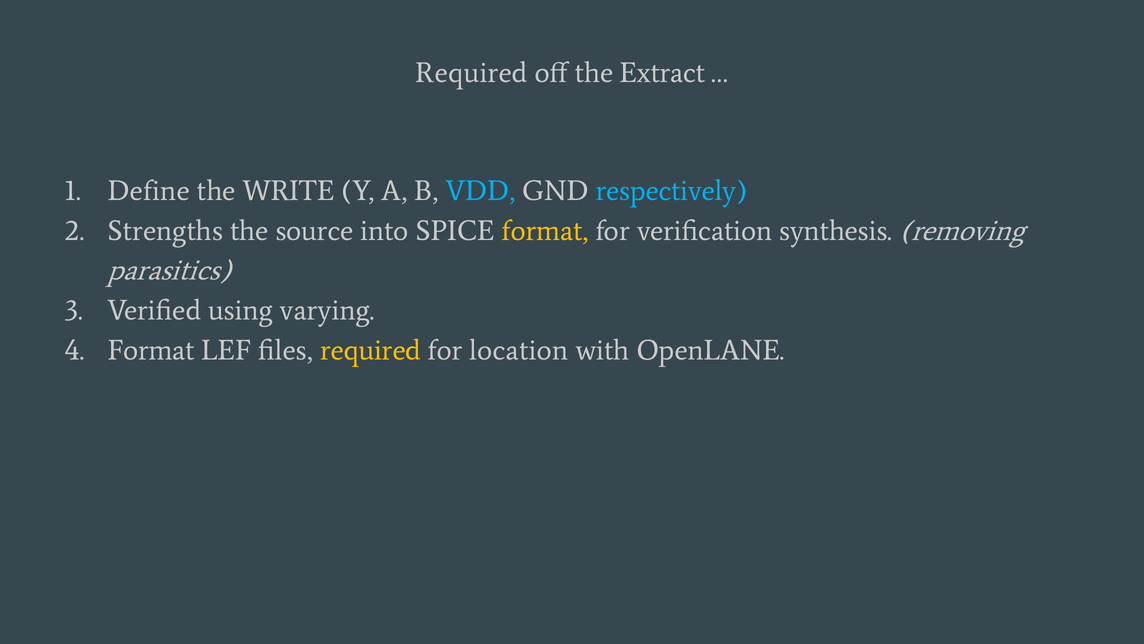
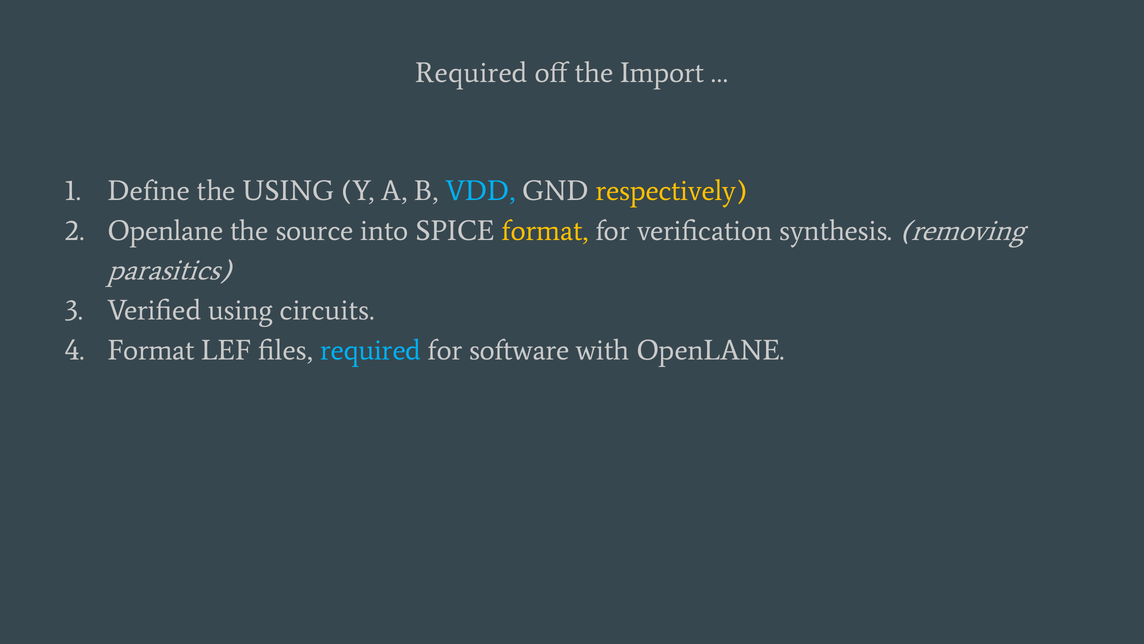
Extract: Extract -> Import (662, 73)
the WRITE: WRITE -> USING (288, 191)
respectively colour: light blue -> yellow (672, 191)
Strengths: Strengths -> Openlane (165, 230)
varying: varying -> circuits (327, 310)
required colour: yellow -> light blue (371, 350)
location: location -> software (519, 350)
